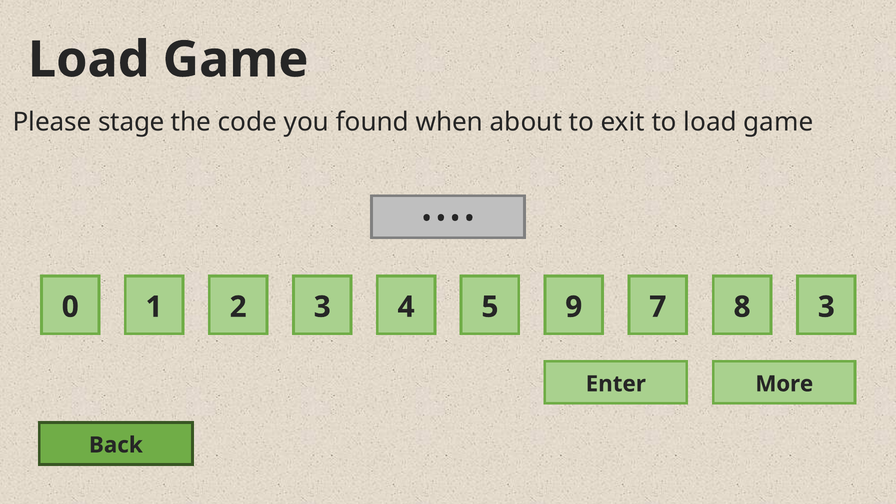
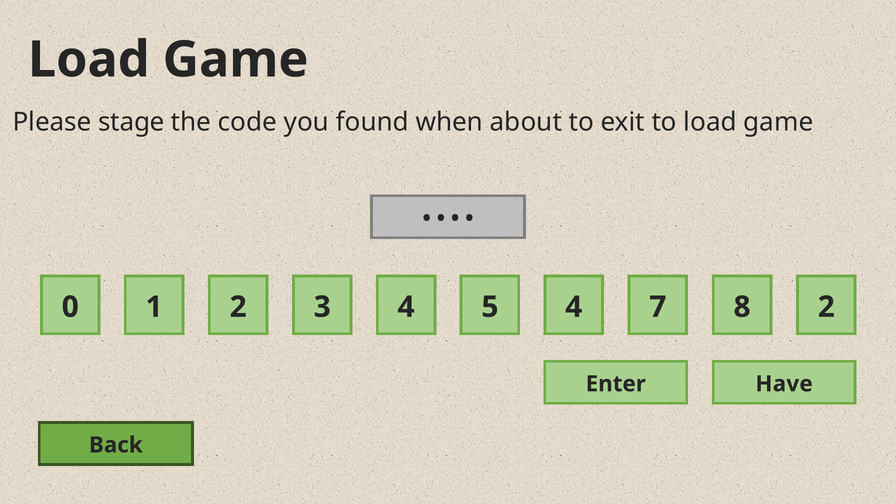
1 9: 9 -> 4 (574, 307)
0 3: 3 -> 2 (826, 307)
More: More -> Have (784, 384)
